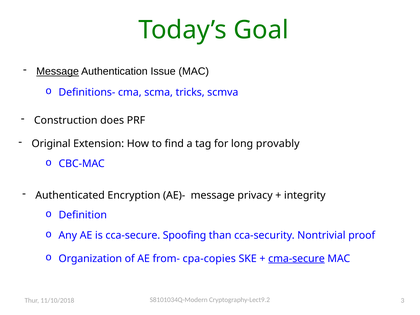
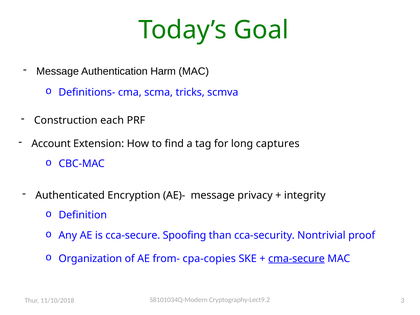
Message underline: present -> none (58, 71)
Issue: Issue -> Harm (163, 71)
does: does -> each (112, 120)
Original: Original -> Account (51, 144)
provably: provably -> captures (278, 144)
